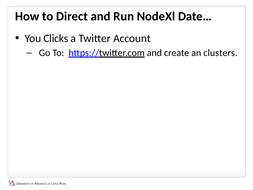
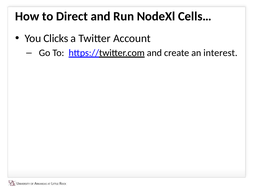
Date…: Date… -> Cells… (195, 16)
clusters: clusters -> interest (220, 53)
